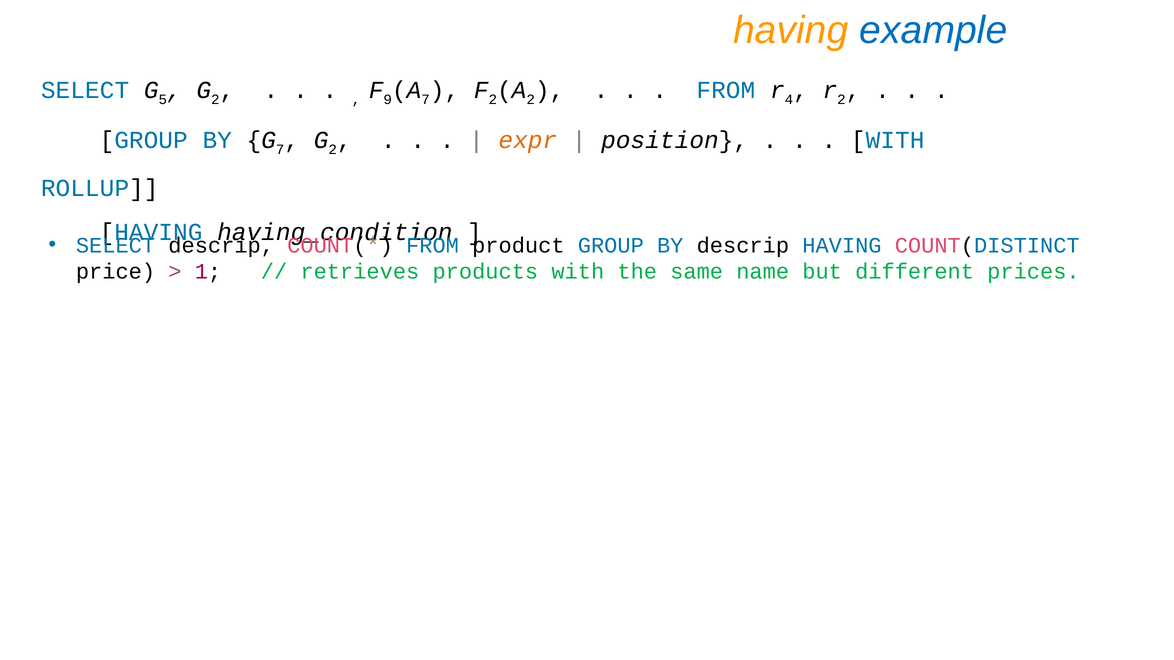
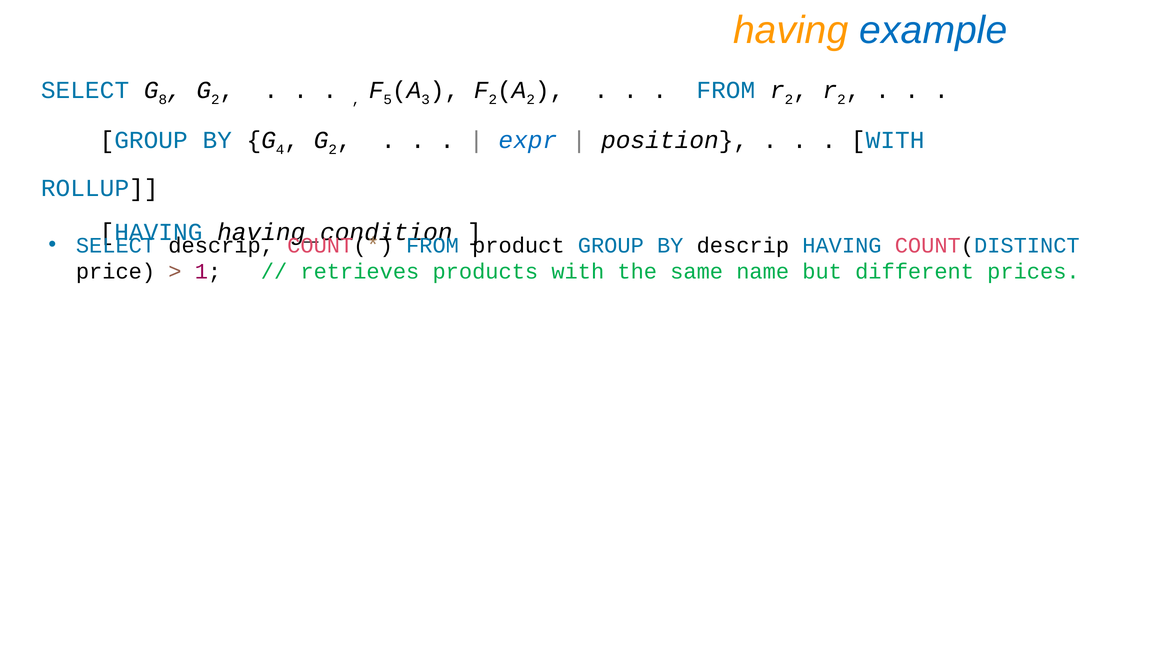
5: 5 -> 8 (163, 100)
9: 9 -> 5 (388, 100)
7: 7 -> 3 (426, 100)
4: 4 -> 2 (789, 100)
7: 7 -> 4 (280, 150)
expr colour: orange -> blue (528, 140)
